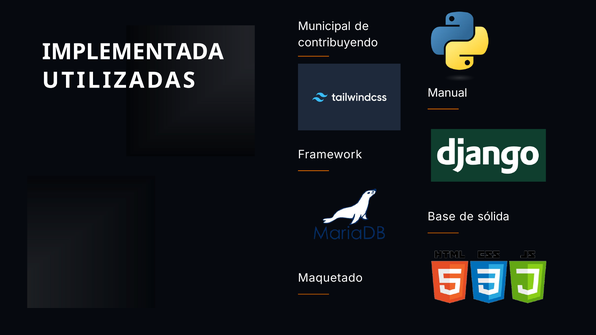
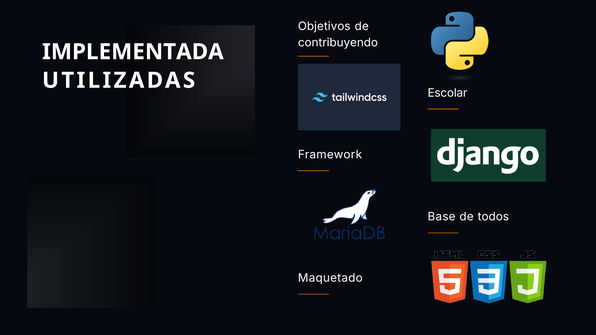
Municipal: Municipal -> Objetivos (324, 26)
Manual: Manual -> Escolar (447, 93)
sólida: sólida -> todos (493, 217)
